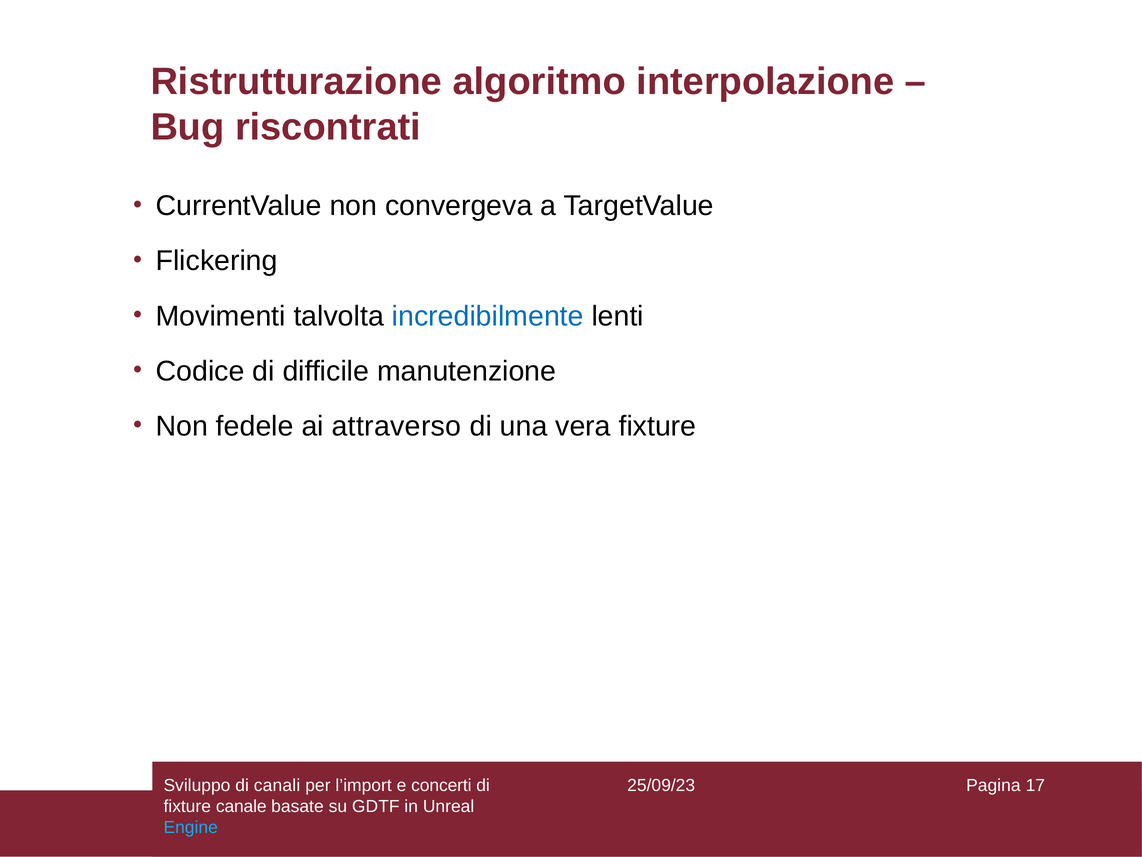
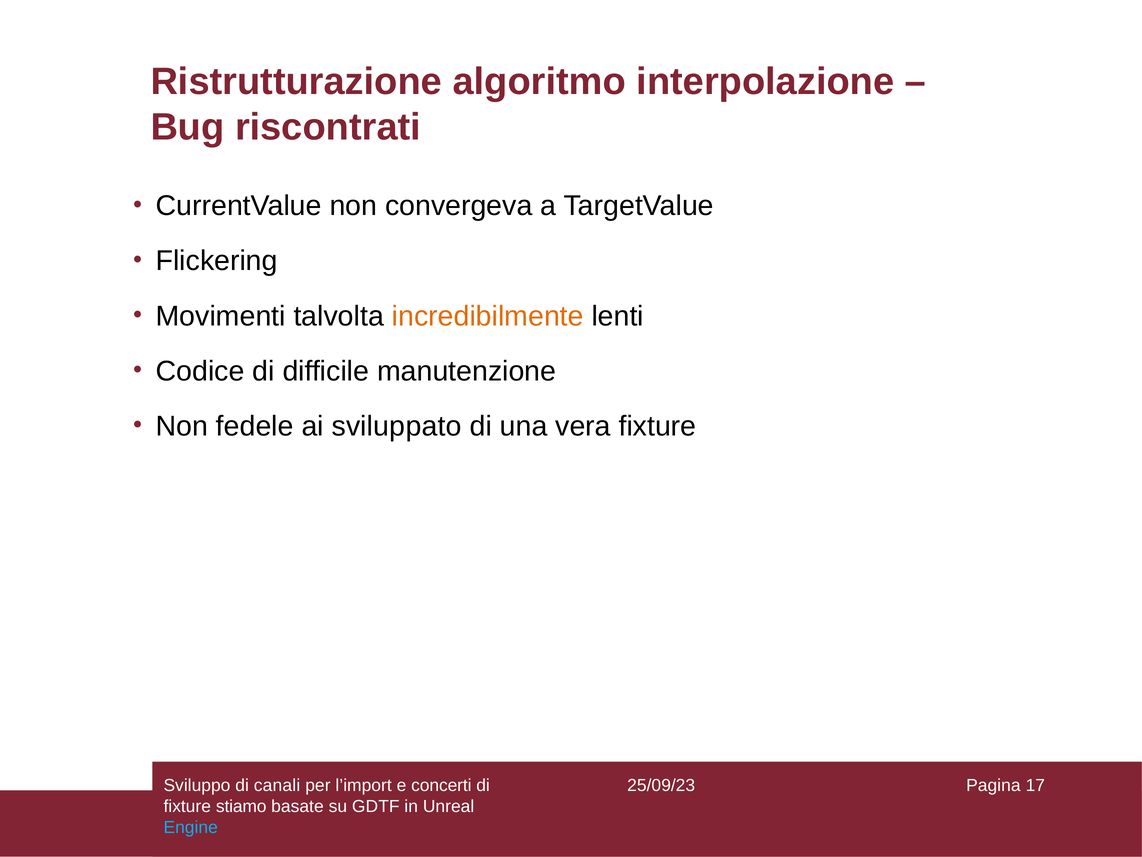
incredibilmente colour: blue -> orange (488, 316)
attraverso: attraverso -> sviluppato (397, 426)
canale: canale -> stiamo (241, 806)
